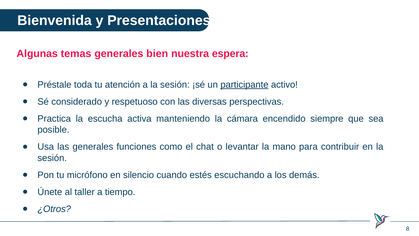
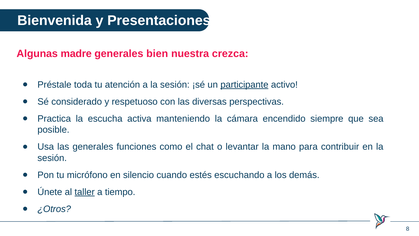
temas: temas -> madre (76, 54)
espera: espera -> crezca (230, 54)
taller underline: none -> present (85, 192)
